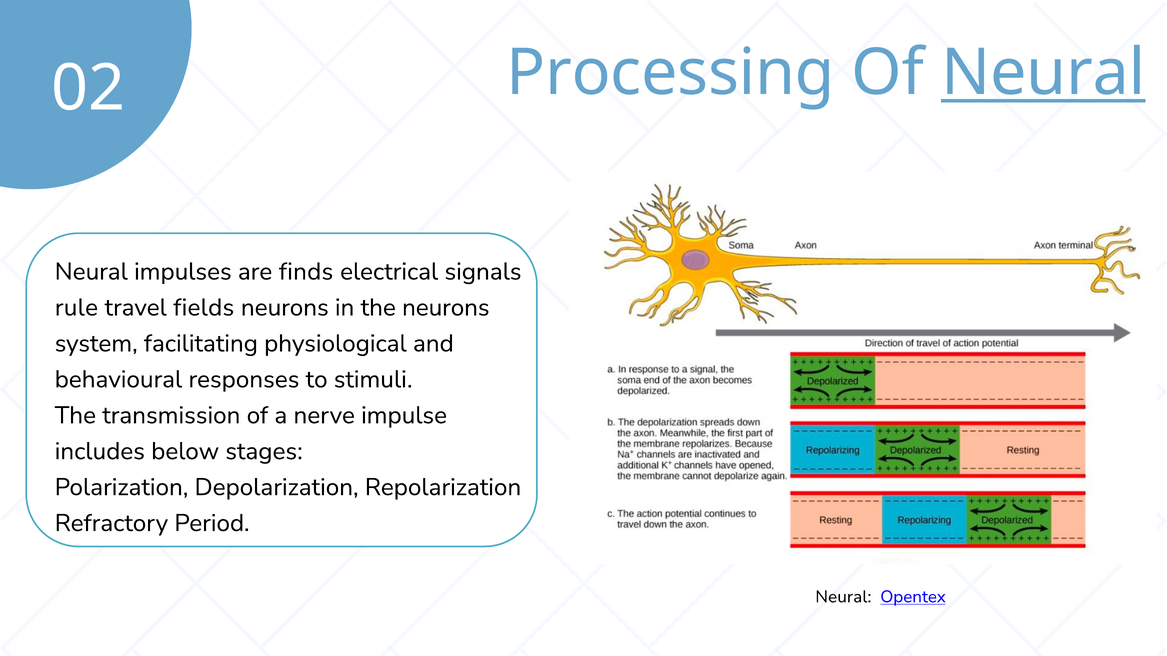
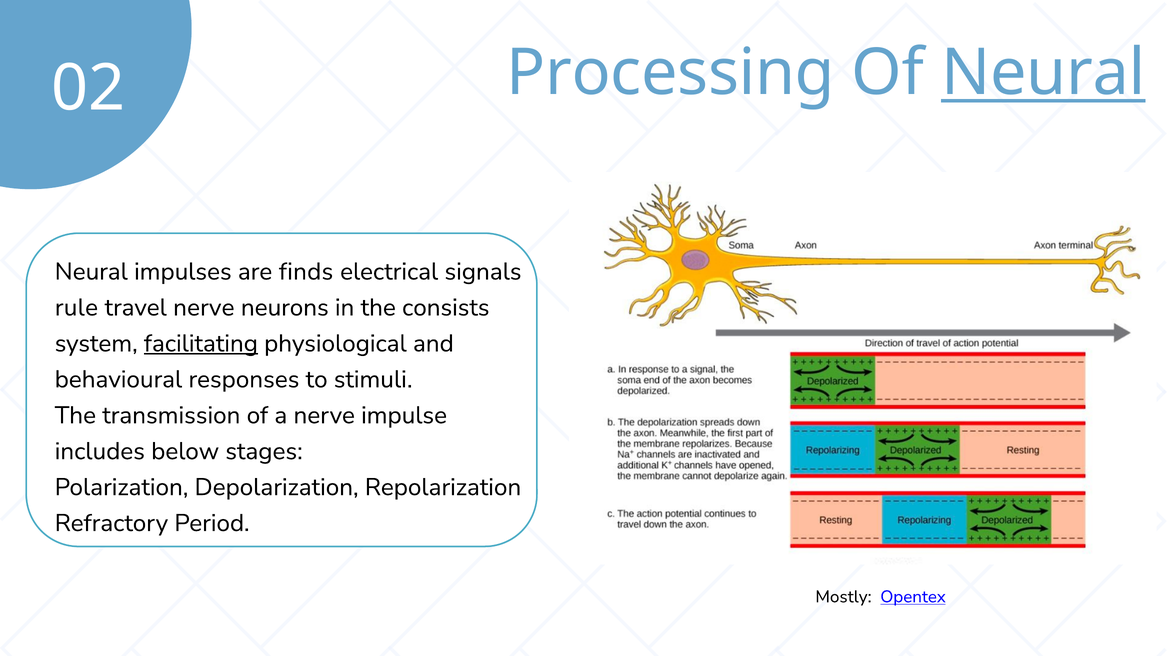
travel fields: fields -> nerve (204, 308)
the neurons: neurons -> consists (446, 308)
facilitating underline: none -> present (201, 344)
Neural: Neural -> Mostly (843, 597)
